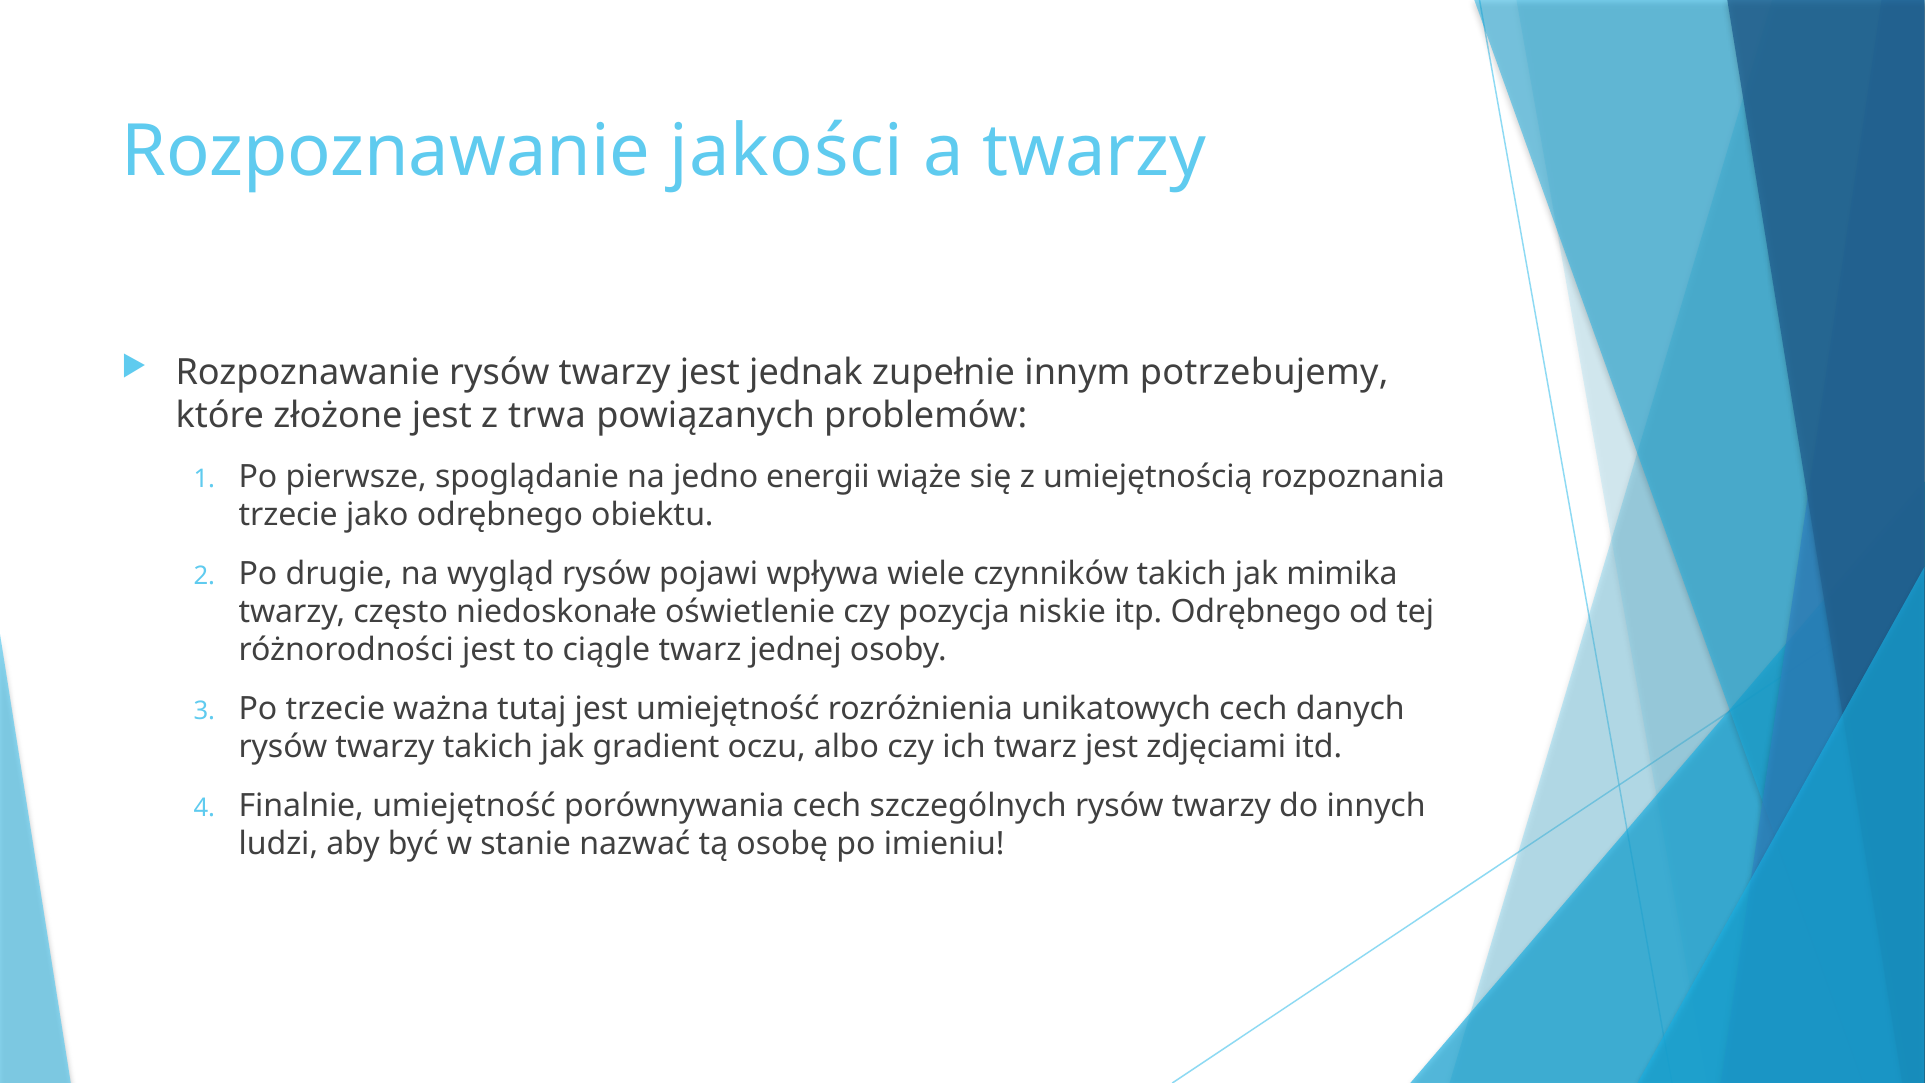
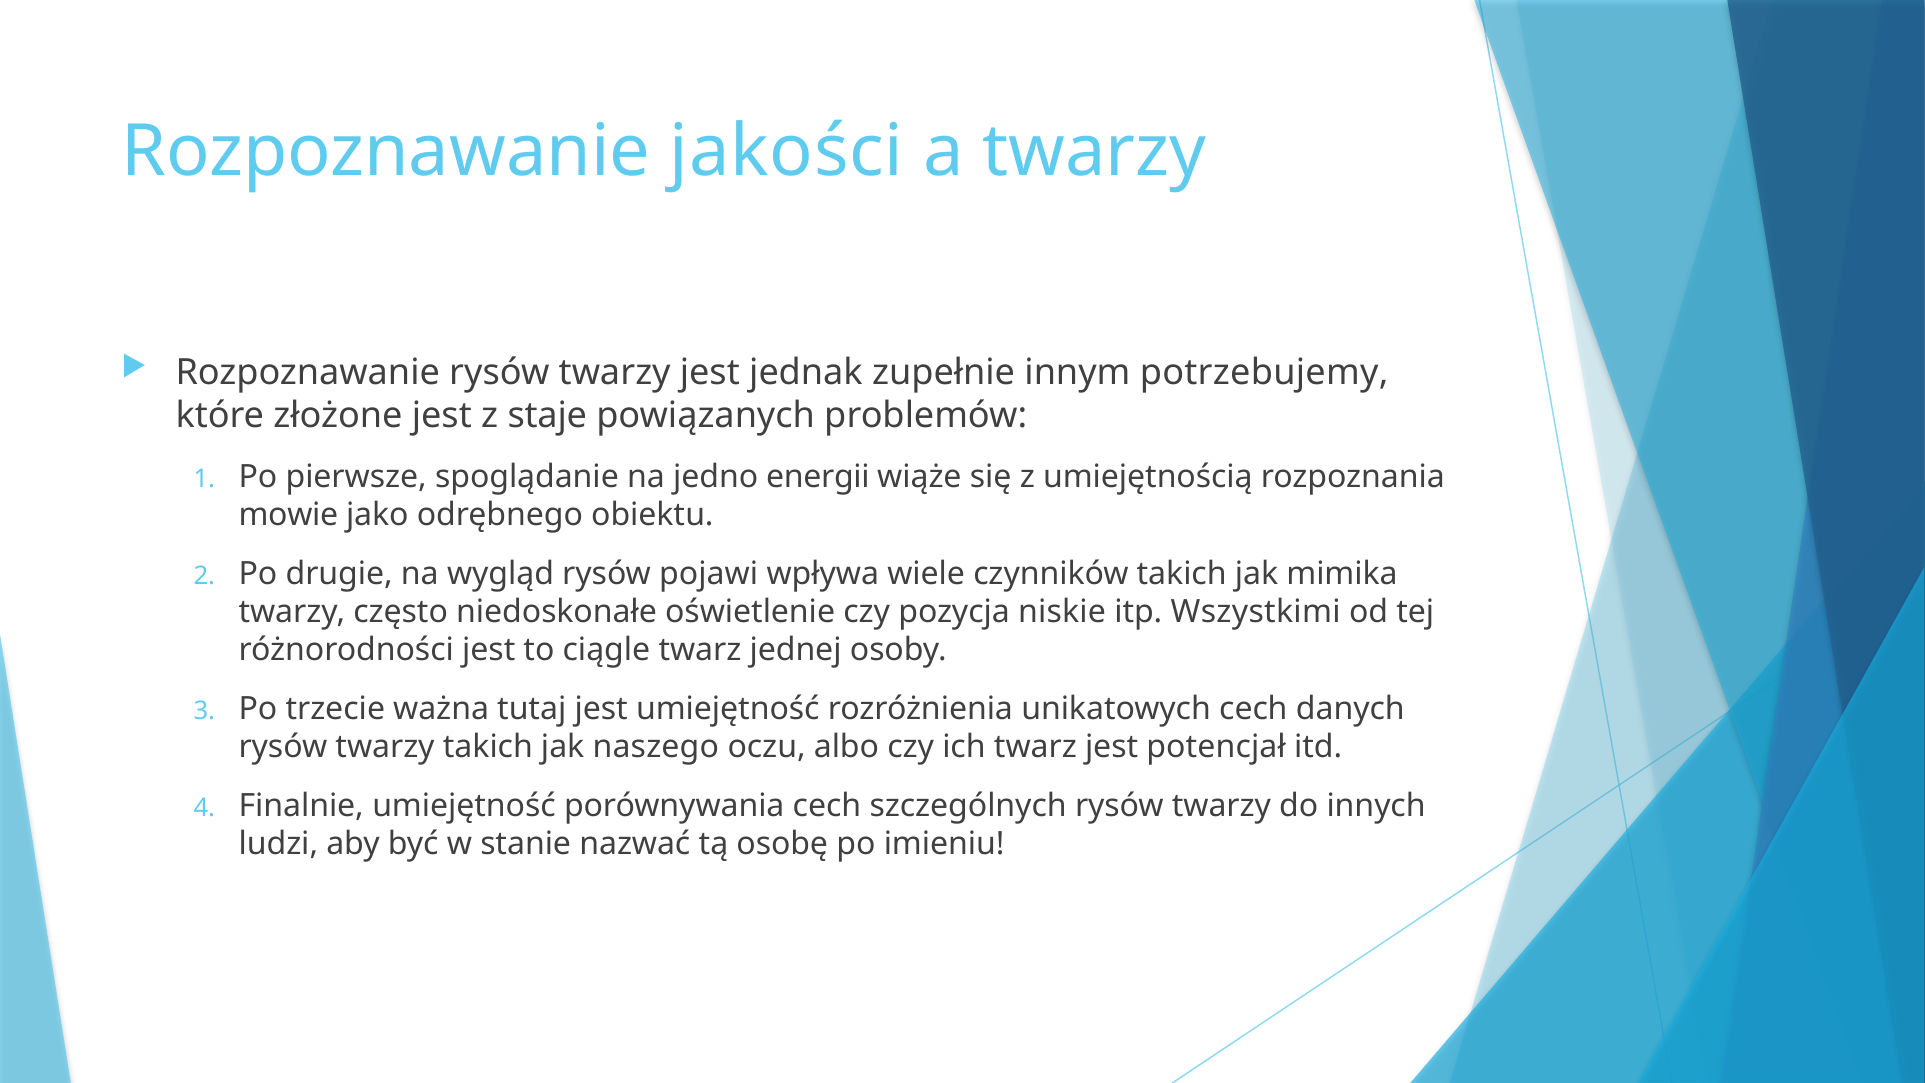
trwa: trwa -> staje (547, 416)
trzecie: trzecie -> mowie (288, 515)
itp Odrębnego: Odrębnego -> Wszystkimi (1256, 612)
gradient: gradient -> naszego (656, 747)
zdjęciami: zdjęciami -> potencjał (1216, 747)
